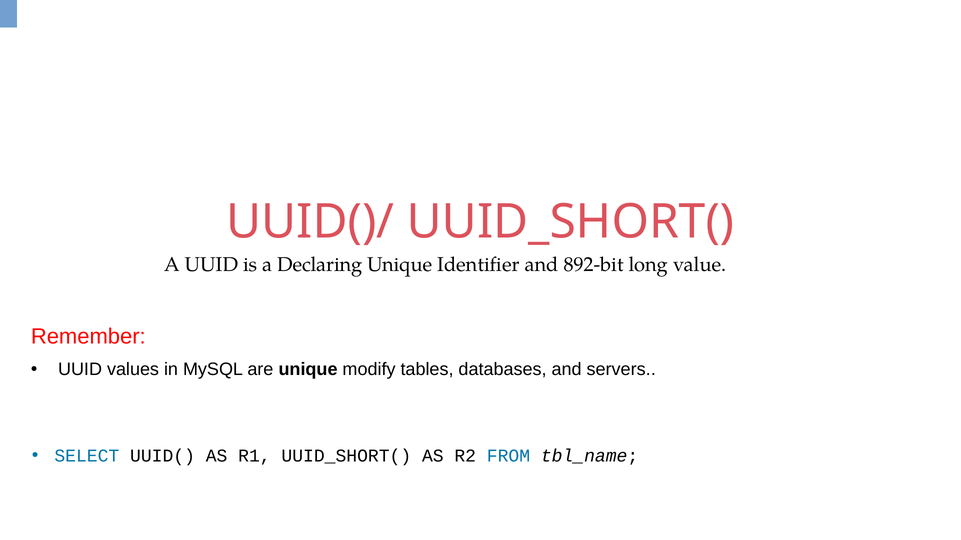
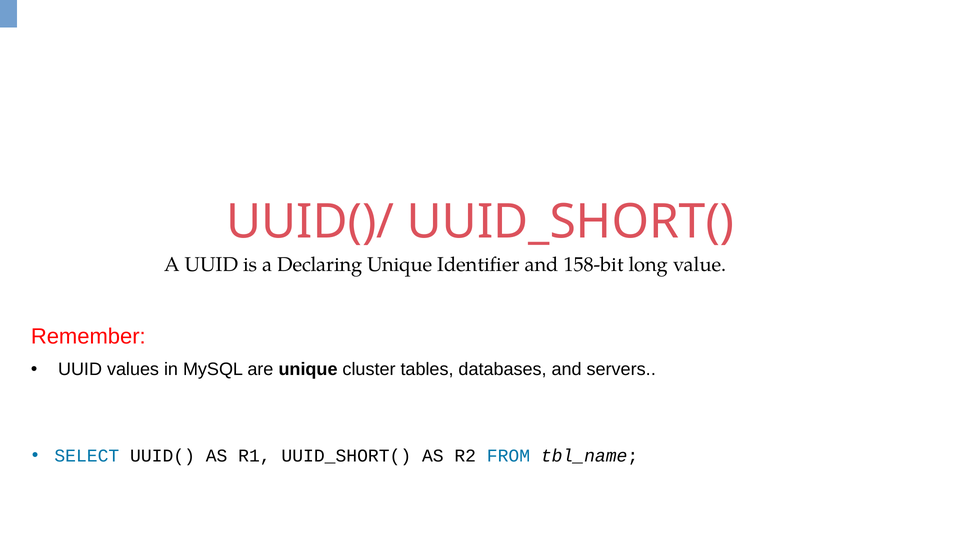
892-bit: 892-bit -> 158-bit (594, 265)
modify: modify -> cluster (369, 370)
